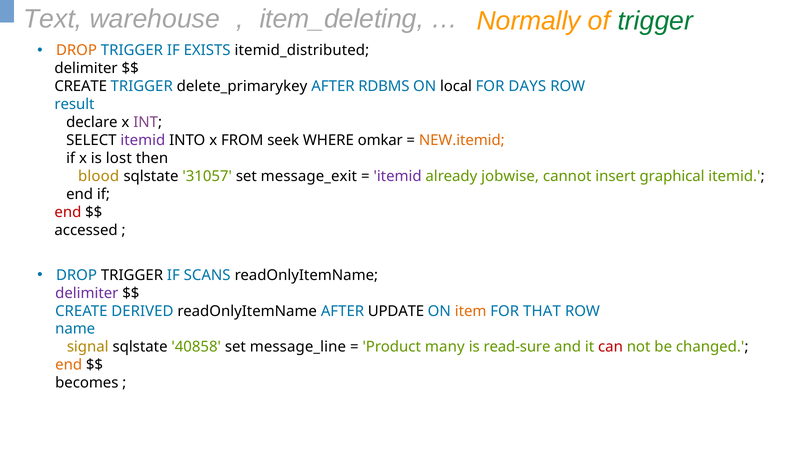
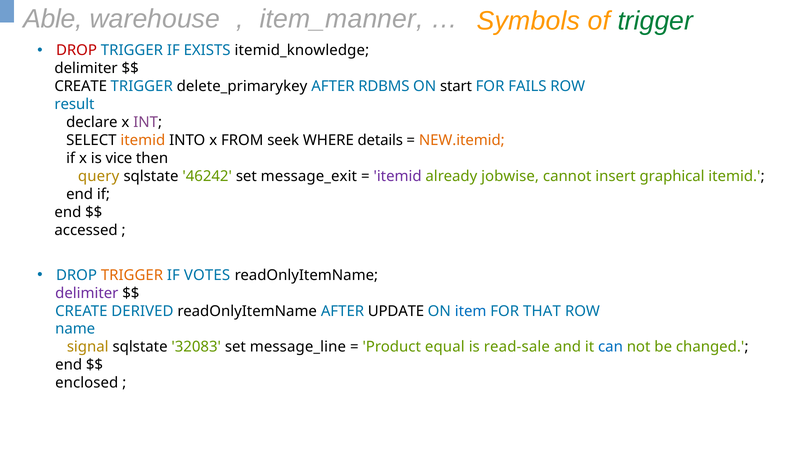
Text: Text -> Able (53, 19)
item_deleting: item_deleting -> item_manner (342, 19)
Normally: Normally -> Symbols (529, 21)
DROP colour: orange -> red (77, 51)
itemid_distributed: itemid_distributed -> itemid_knowledge (302, 51)
local: local -> start (456, 87)
DAYS: DAYS -> FAILS (527, 87)
itemid colour: purple -> orange (143, 140)
omkar: omkar -> details (380, 140)
lost: lost -> vice (119, 158)
blood: blood -> query (99, 176)
31057: 31057 -> 46242 (207, 176)
end colour: red -> black (68, 212)
TRIGGER colour: black -> orange (132, 275)
SCANS: SCANS -> VOTES (207, 275)
item colour: orange -> blue (471, 311)
40858: 40858 -> 32083 (196, 347)
many: many -> equal (445, 347)
read-sure: read-sure -> read-sale (517, 347)
can colour: red -> blue (610, 347)
end colour: orange -> black (69, 365)
becomes: becomes -> enclosed (87, 383)
